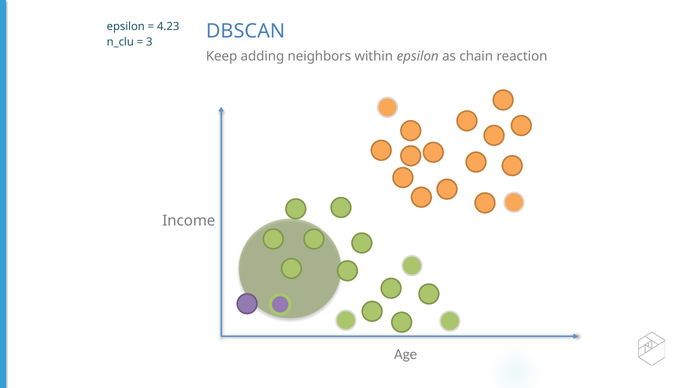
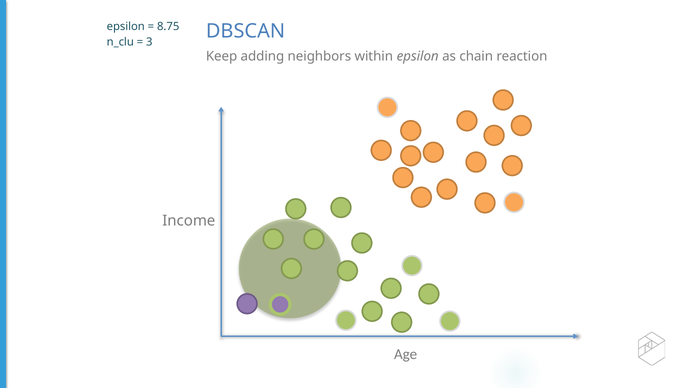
4.23: 4.23 -> 8.75 (168, 27)
